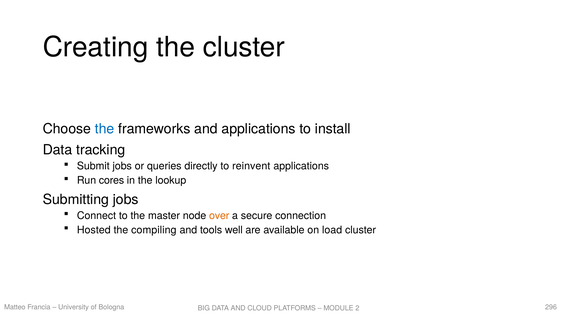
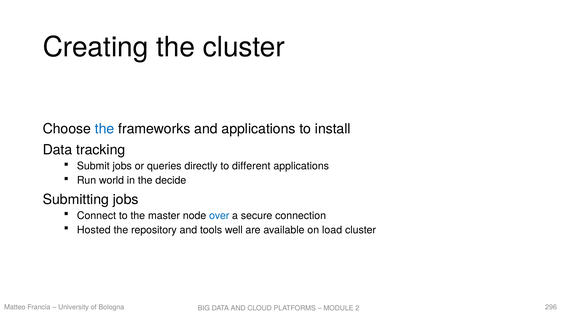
reinvent: reinvent -> different (251, 166)
cores: cores -> world (111, 180)
lookup: lookup -> decide (171, 180)
over colour: orange -> blue (219, 215)
compiling: compiling -> repository (154, 230)
